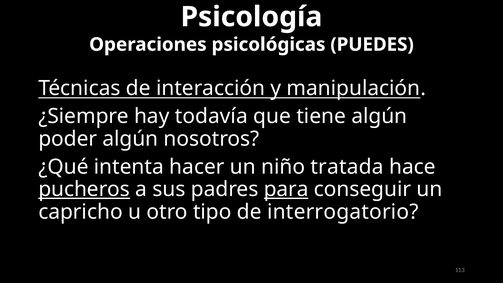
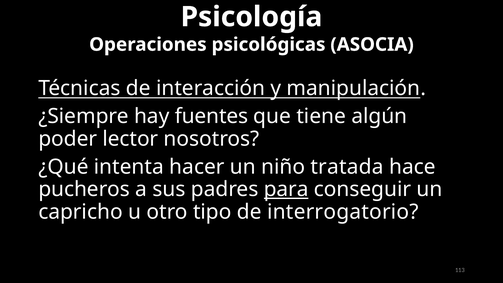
PUEDES: PUEDES -> ASOCIA (372, 45)
todavía: todavía -> fuentes (211, 116)
poder algún: algún -> lector (130, 139)
pucheros underline: present -> none (84, 189)
